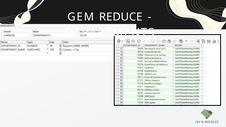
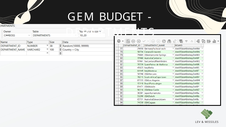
REDUCE: REDUCE -> BUDGET (121, 17)
